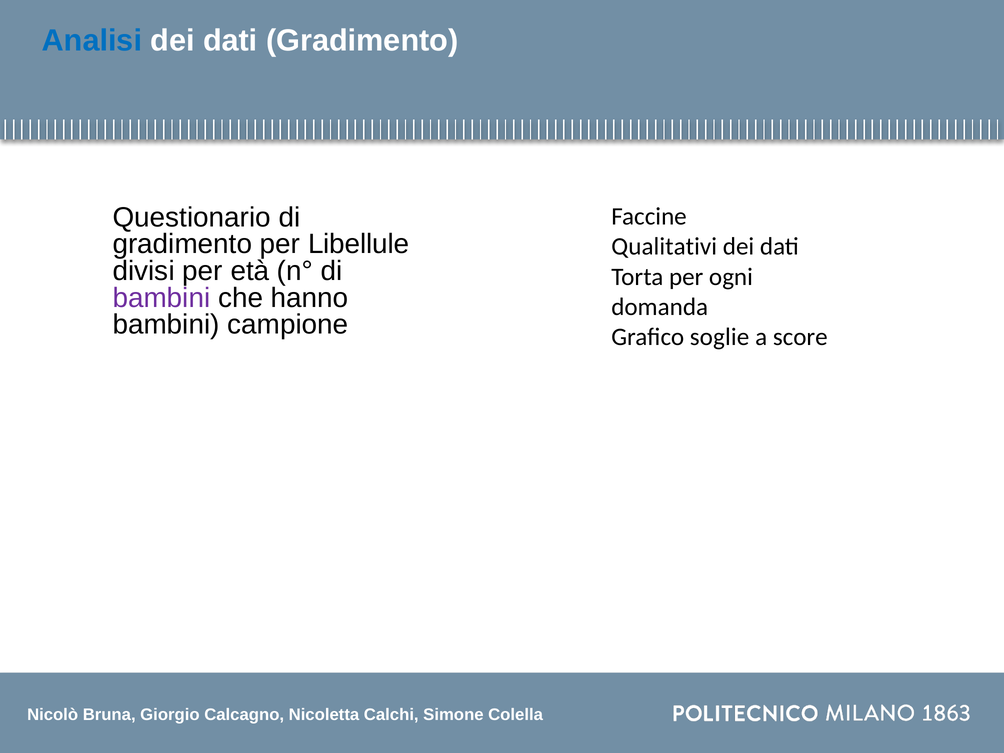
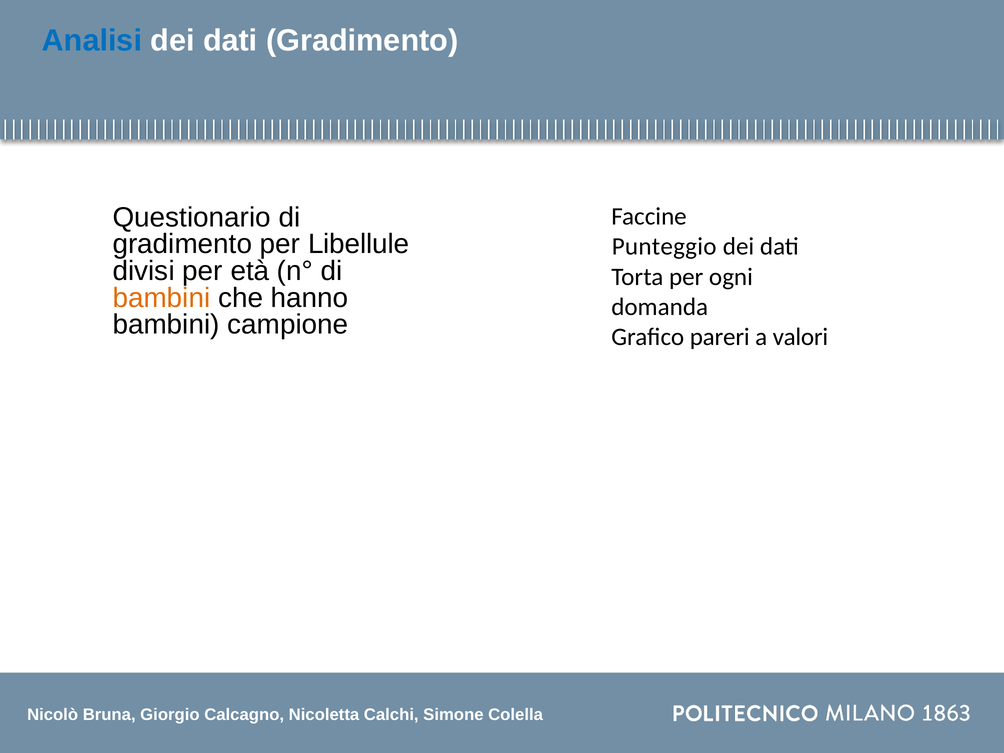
Qualitativi: Qualitativi -> Punteggio (664, 247)
bambini colour: purple -> orange (161, 298)
soglie: soglie -> pareri (720, 337)
score: score -> valori (800, 337)
